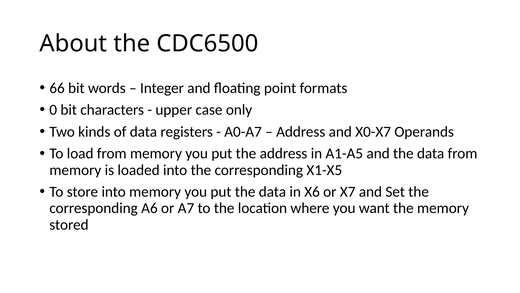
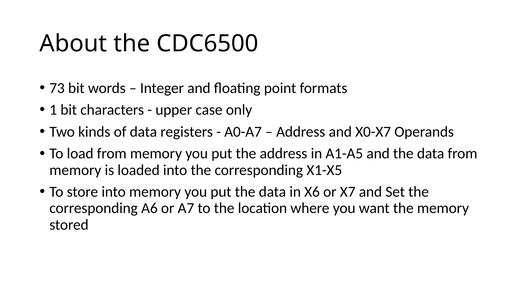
66: 66 -> 73 (57, 88)
0: 0 -> 1 (53, 110)
